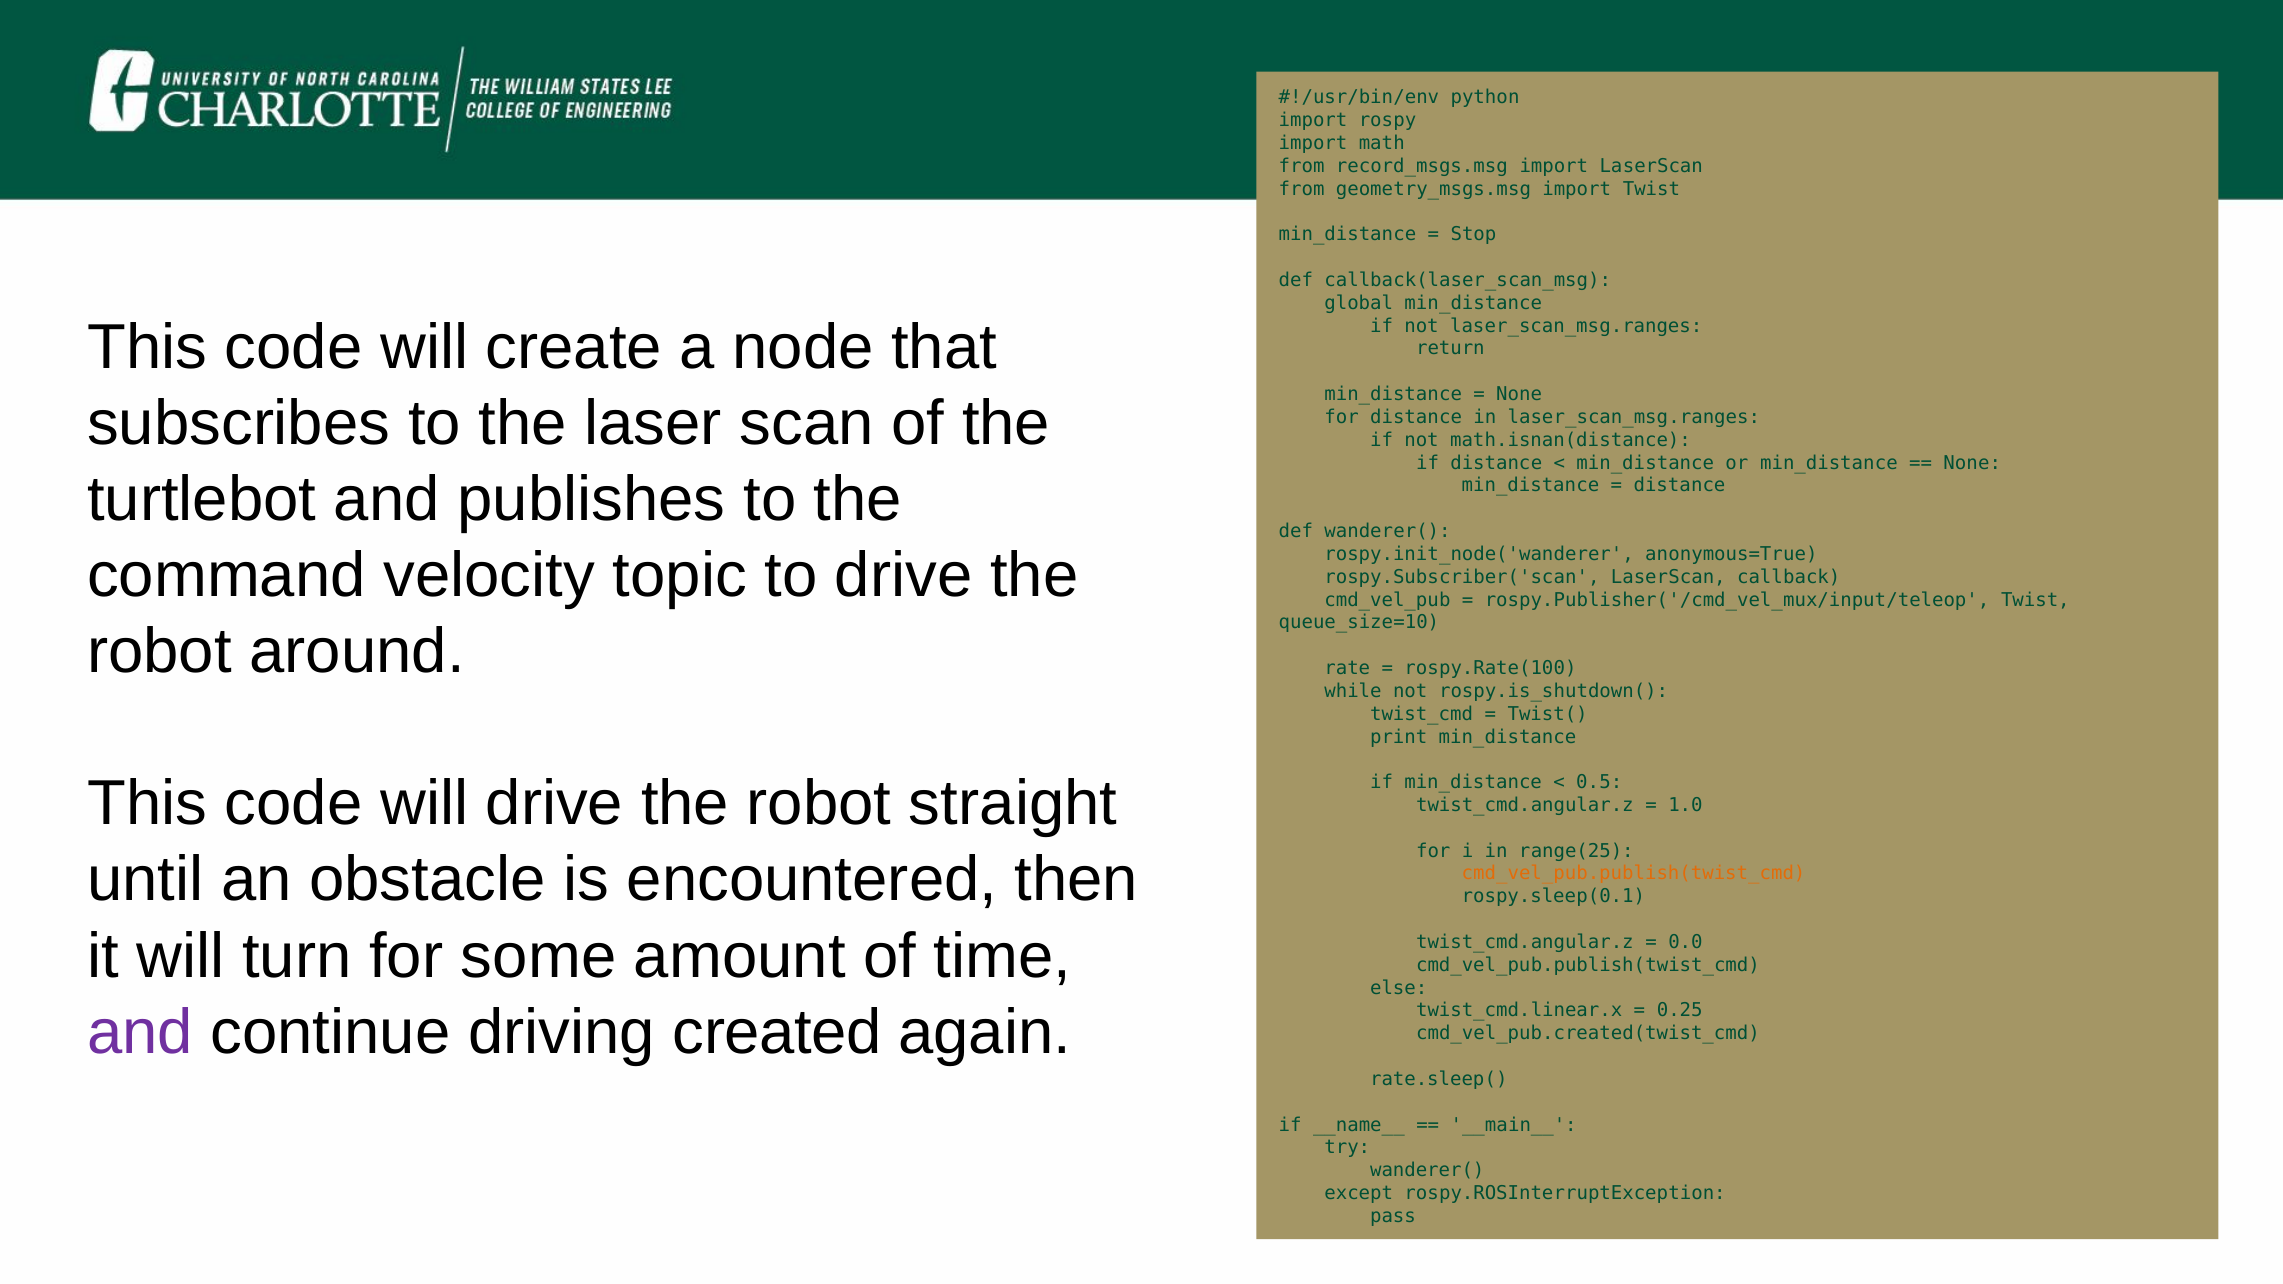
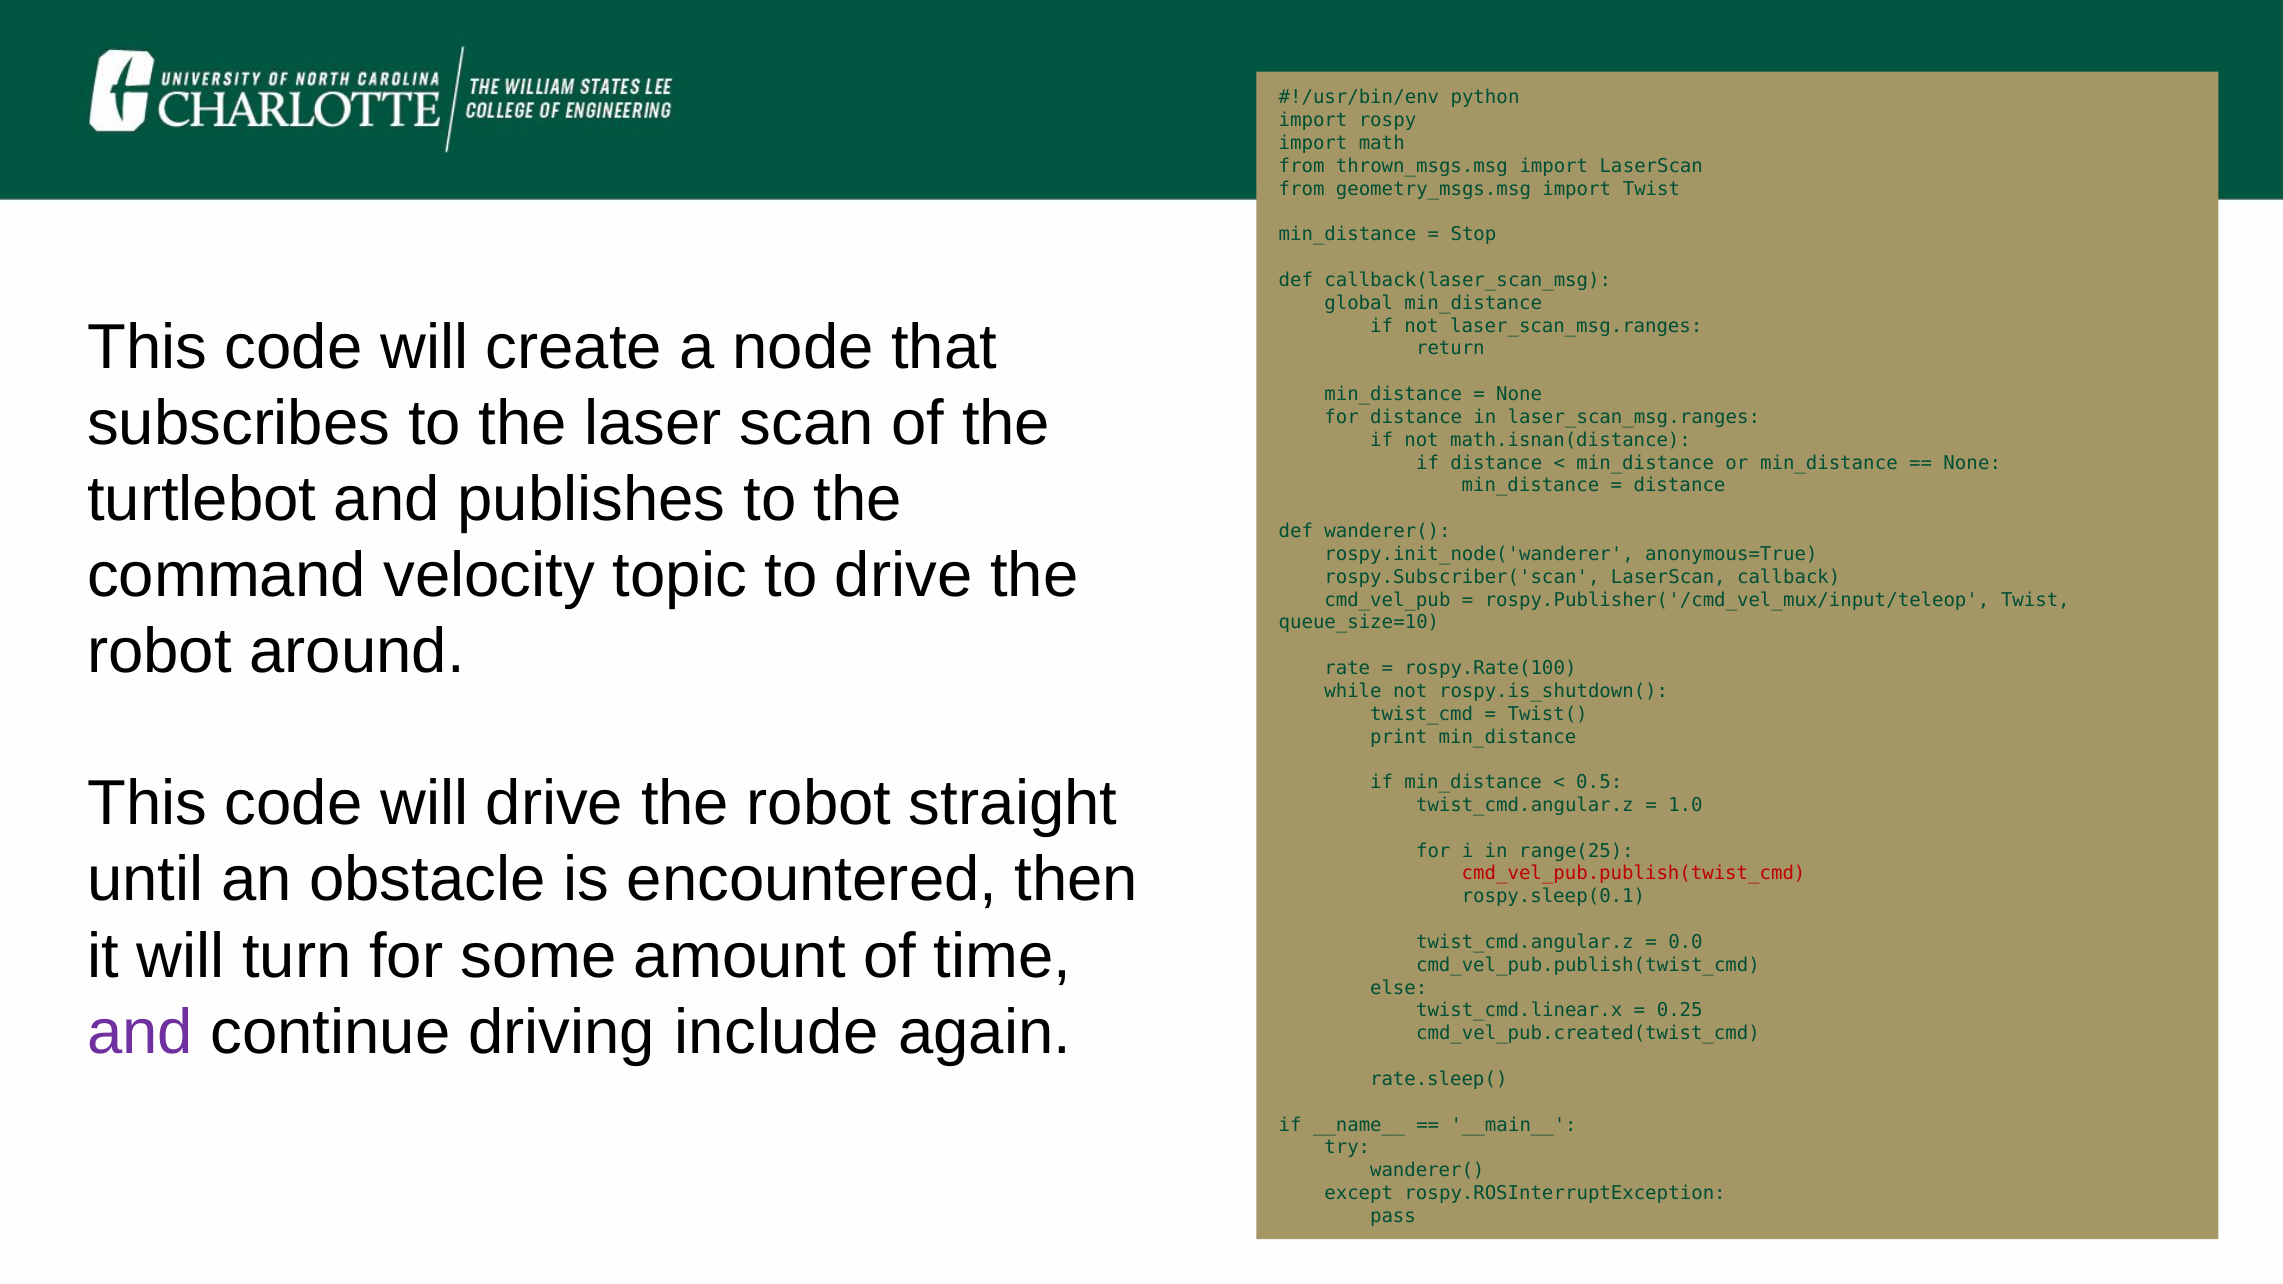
record_msgs.msg: record_msgs.msg -> thrown_msgs.msg (1422, 166)
cmd_vel_pub.publish(twist_cmd colour: orange -> red (1634, 874)
created: created -> include (777, 1032)
